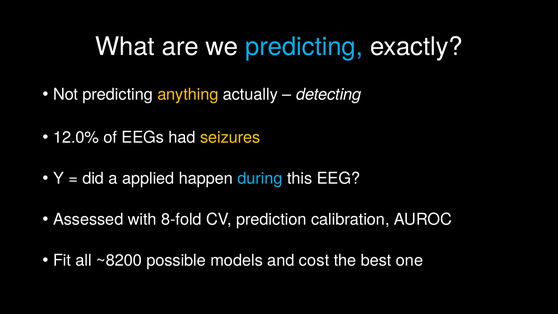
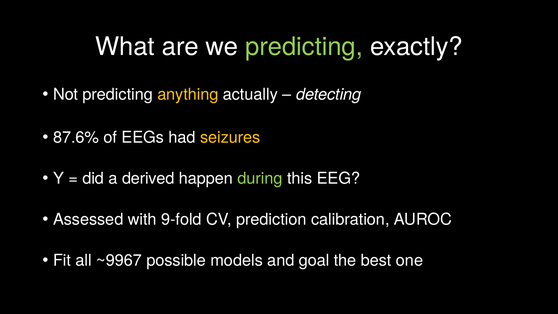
predicting colour: light blue -> light green (304, 47)
12.0%: 12.0% -> 87.6% (76, 137)
applied: applied -> derived (148, 178)
during colour: light blue -> light green (260, 178)
8-fold: 8-fold -> 9-fold (181, 219)
~8200: ~8200 -> ~9967 (119, 260)
cost: cost -> goal (314, 260)
